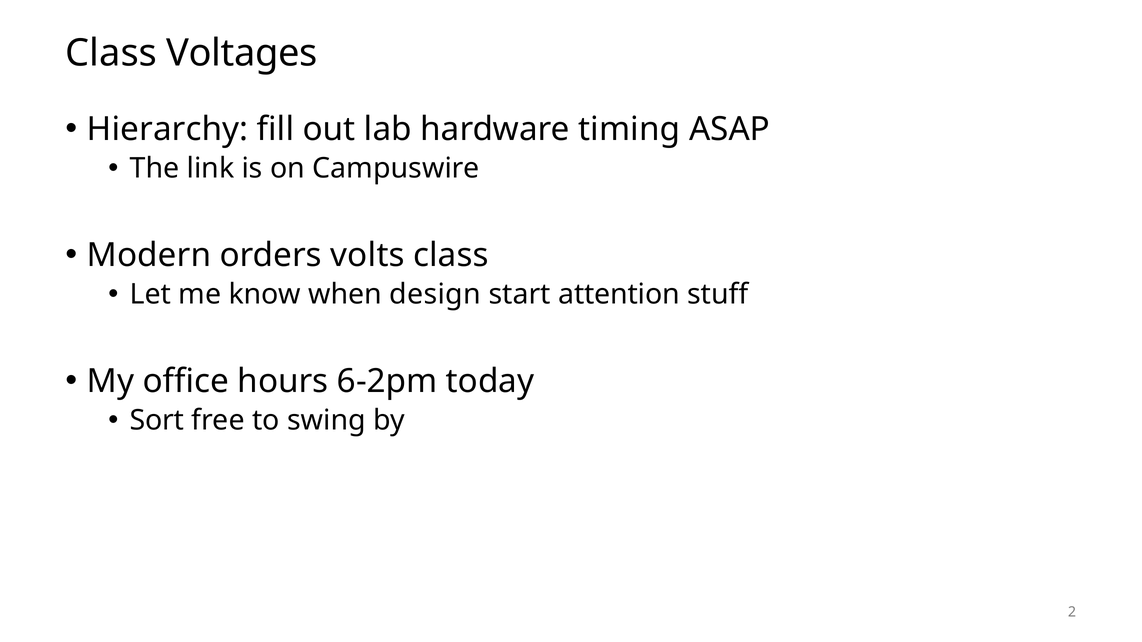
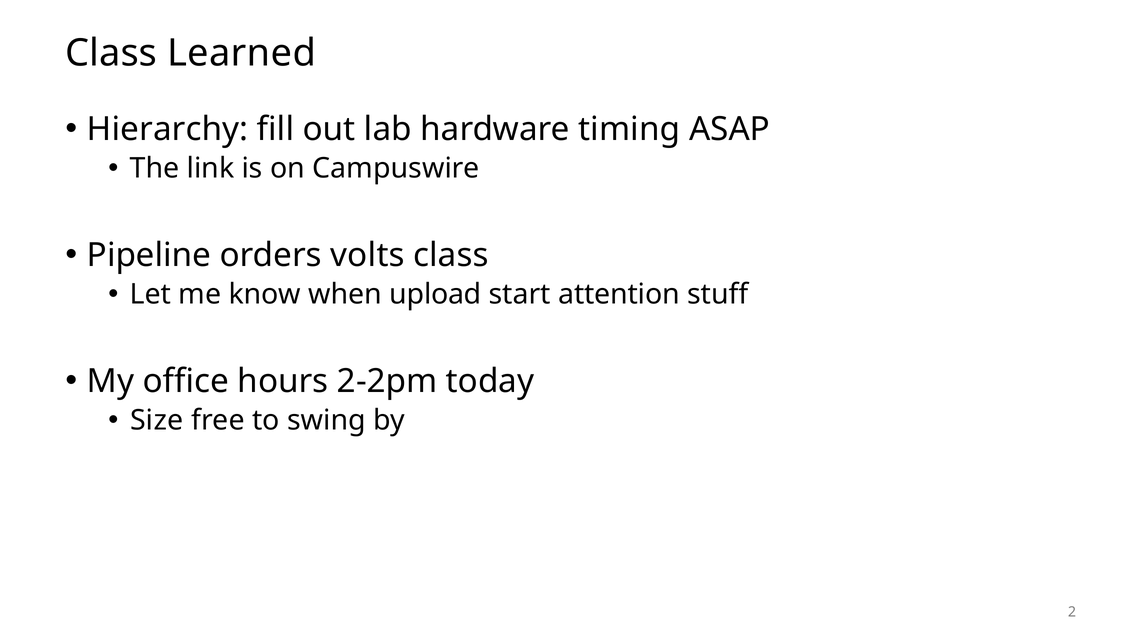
Voltages: Voltages -> Learned (242, 53)
Modern: Modern -> Pipeline (149, 255)
design: design -> upload (435, 295)
6-2pm: 6-2pm -> 2-2pm (387, 381)
Sort: Sort -> Size (157, 421)
